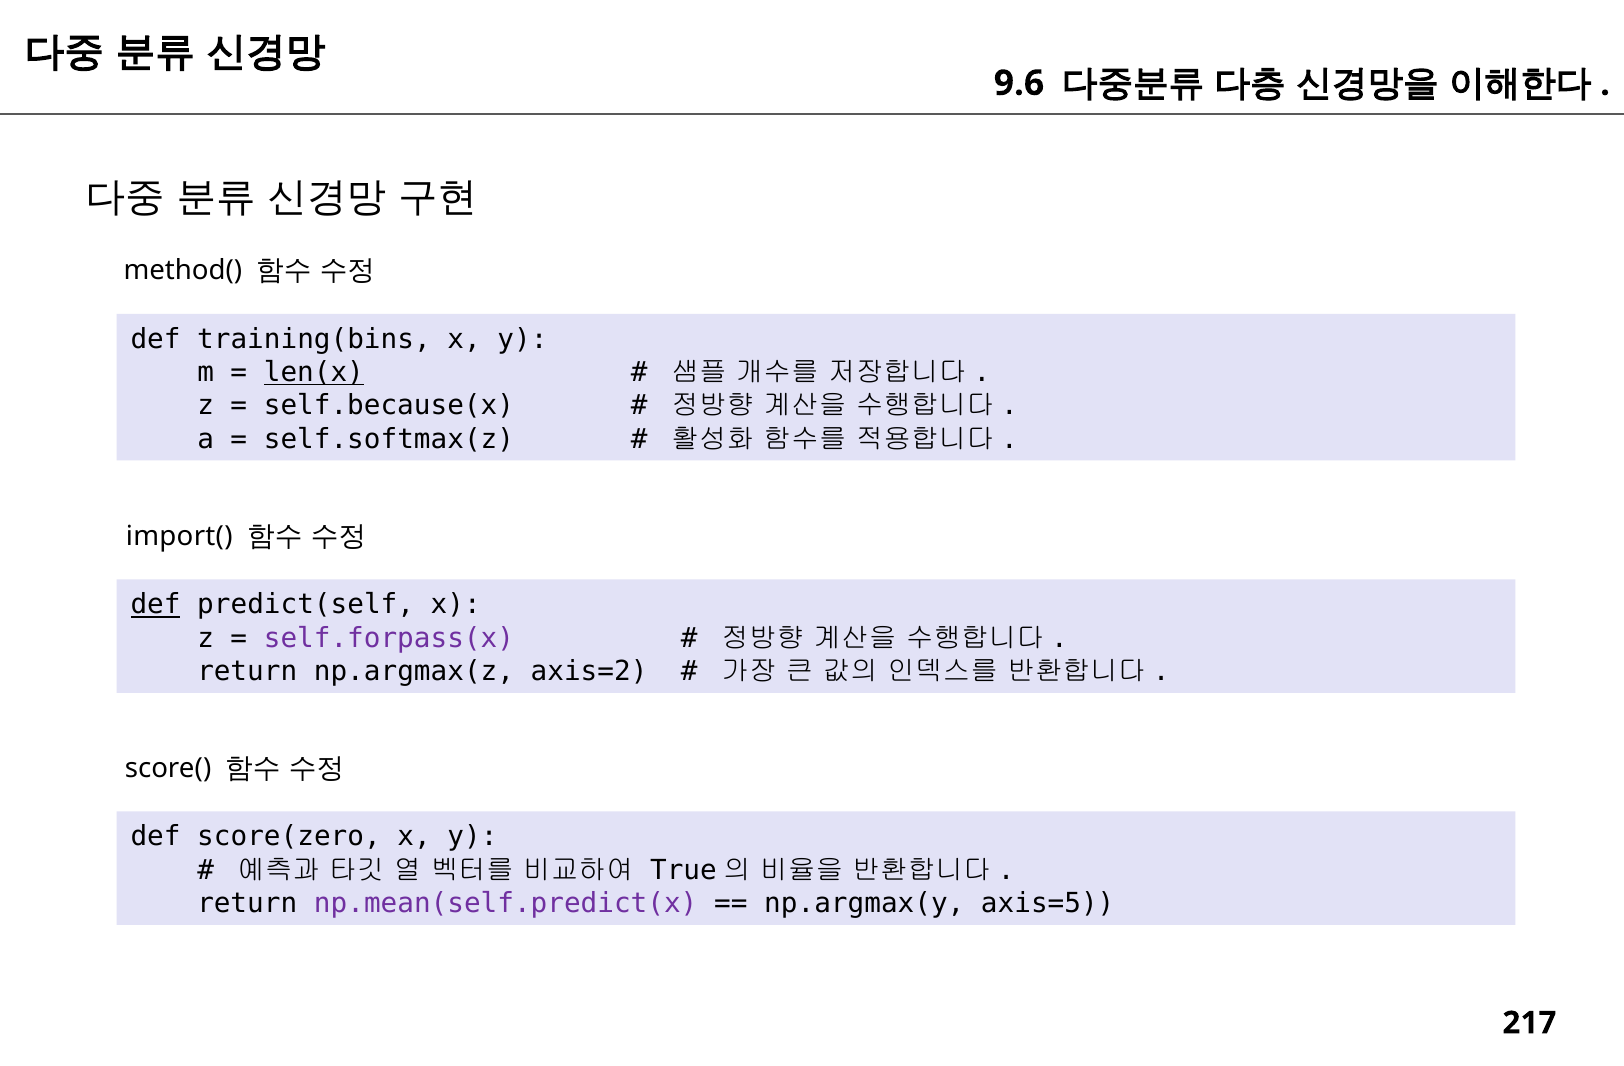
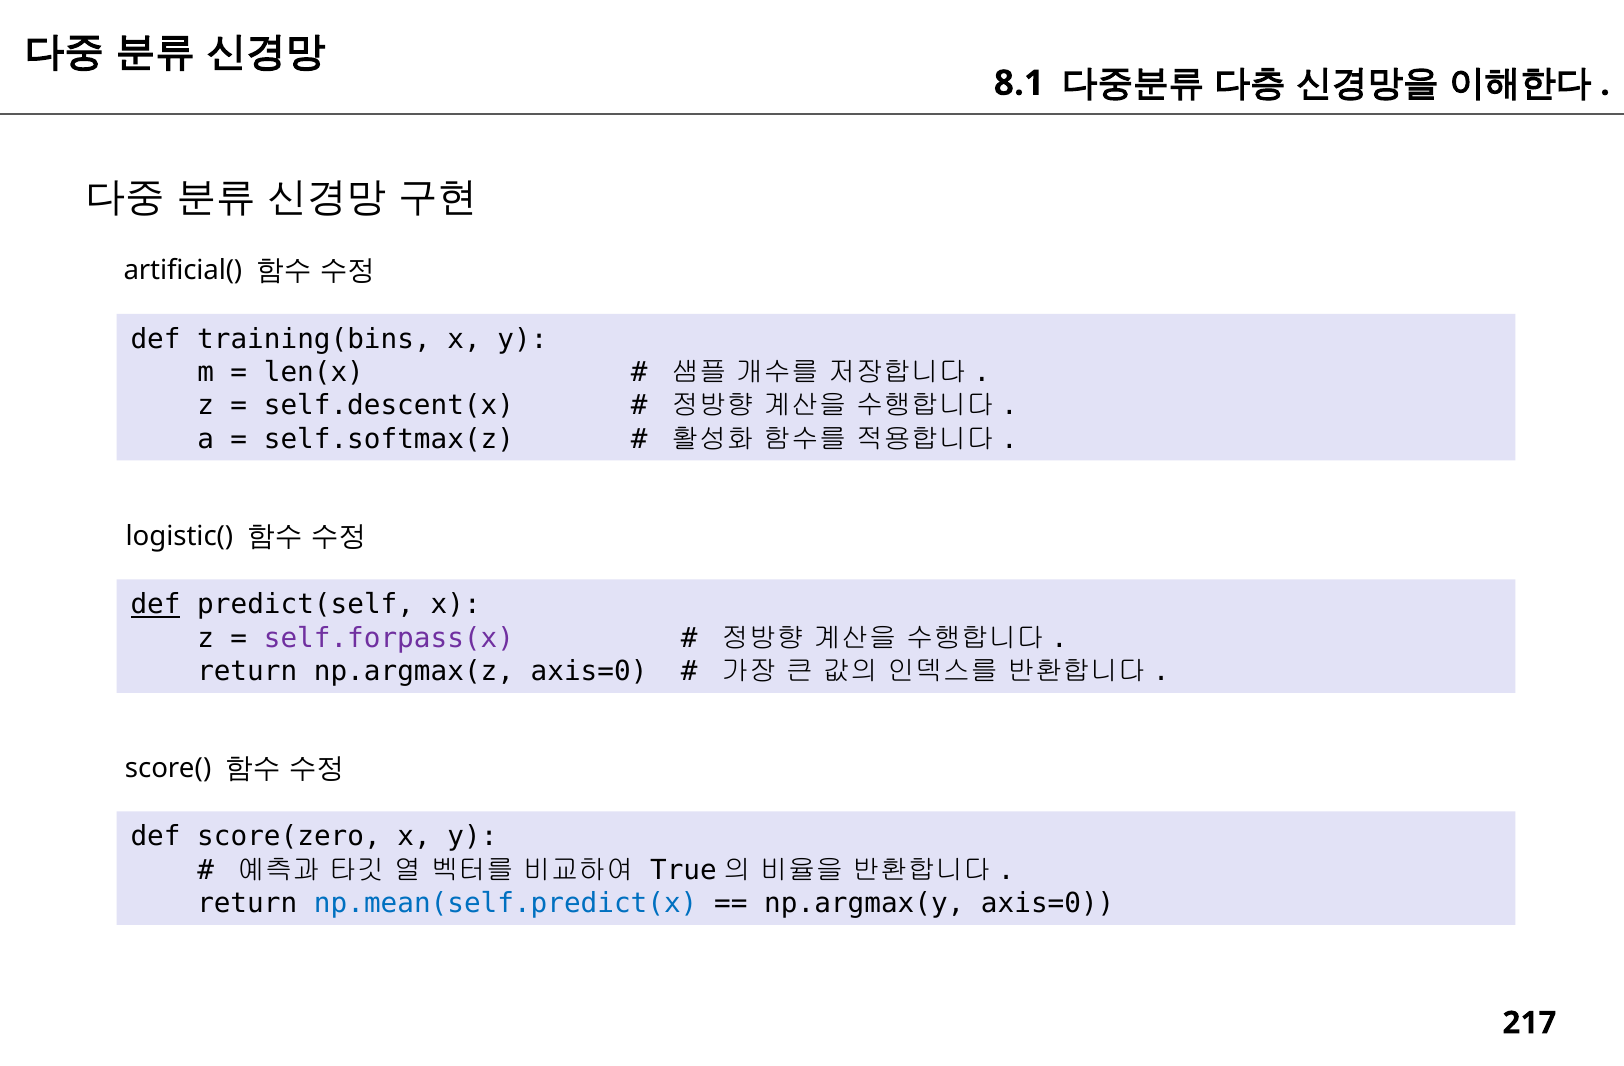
9.6: 9.6 -> 8.1 (1019, 83)
method(: method( -> artificial( (183, 271)
len(x underline: present -> none (314, 373)
self.because(x: self.because(x -> self.descent(x (389, 406)
import(: import( -> logistic( (179, 537)
np.argmax(z axis=2: axis=2 -> axis=0 (589, 672)
np.mean(self.predict(x colour: purple -> blue (506, 904)
np.argmax(y axis=5: axis=5 -> axis=0 (1048, 904)
